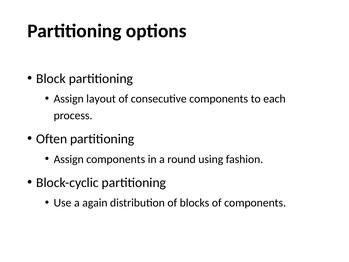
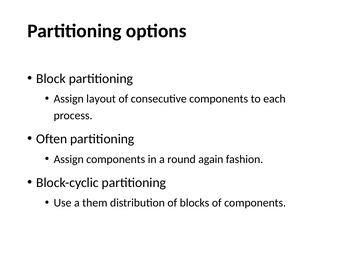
using: using -> again (211, 159)
again: again -> them (95, 203)
